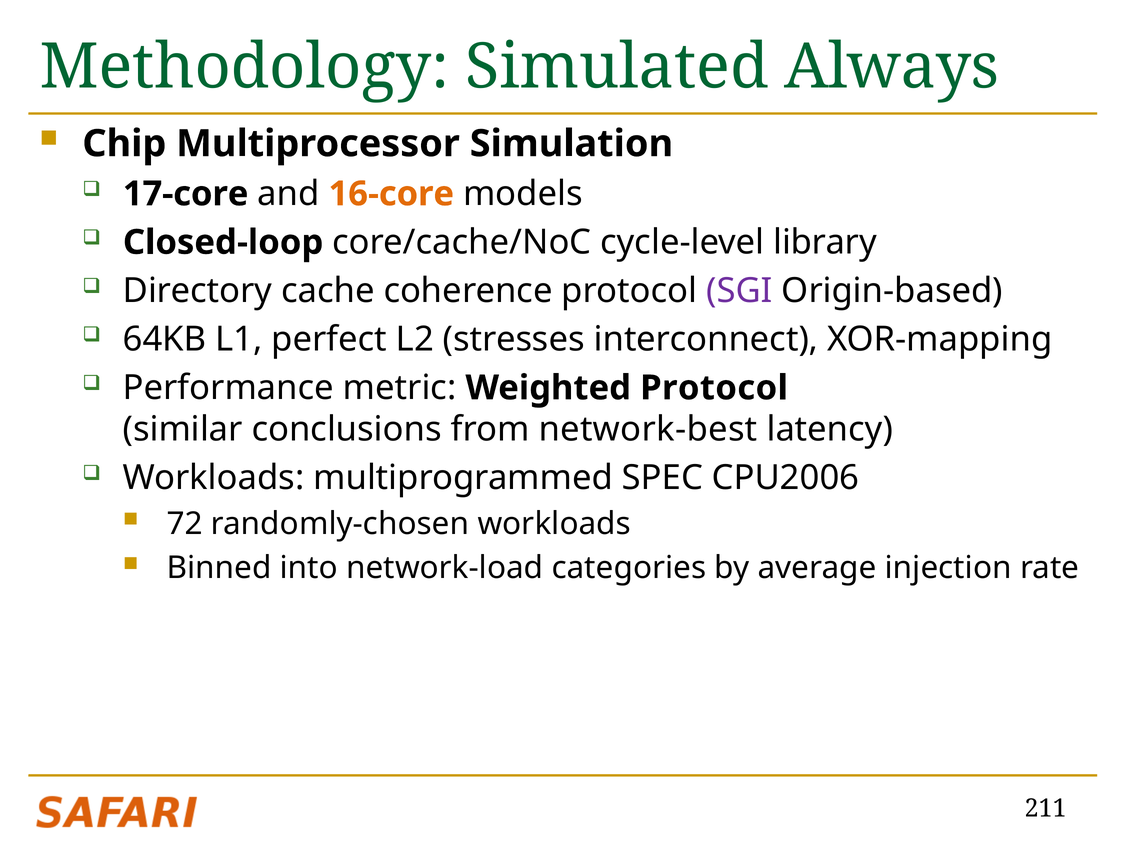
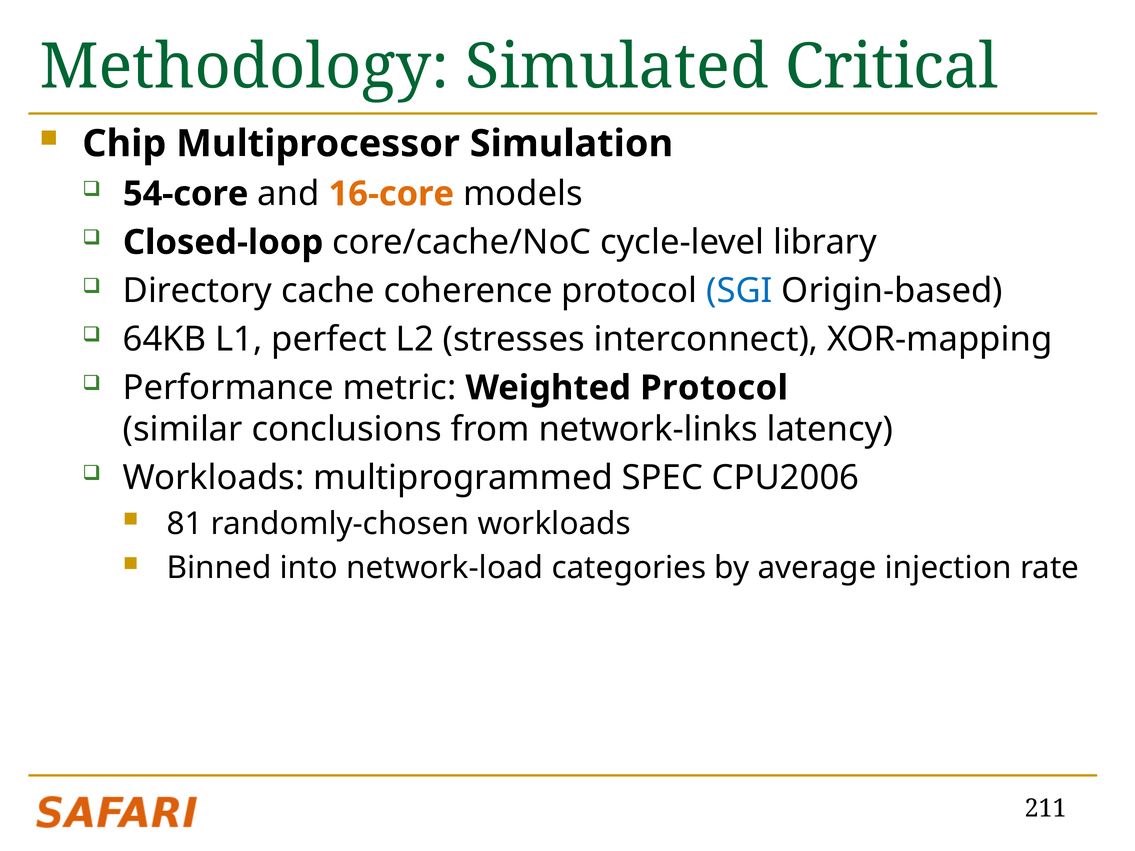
Always: Always -> Critical (892, 67)
17-core: 17-core -> 54-core (186, 194)
SGI colour: purple -> blue (739, 291)
network-best: network-best -> network-links (648, 430)
72: 72 -> 81 (185, 524)
